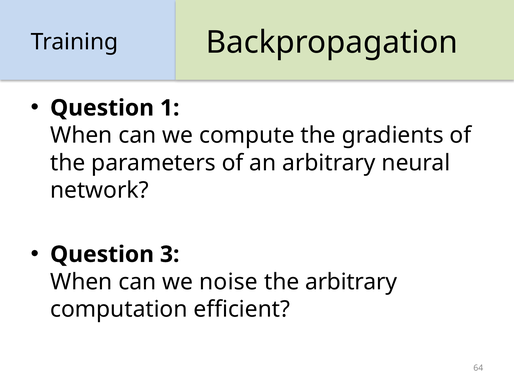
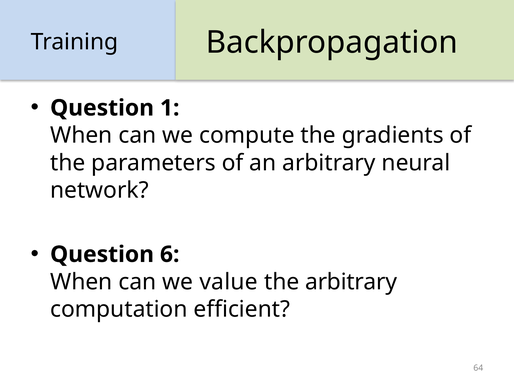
3: 3 -> 6 (170, 254)
noise: noise -> value (229, 281)
